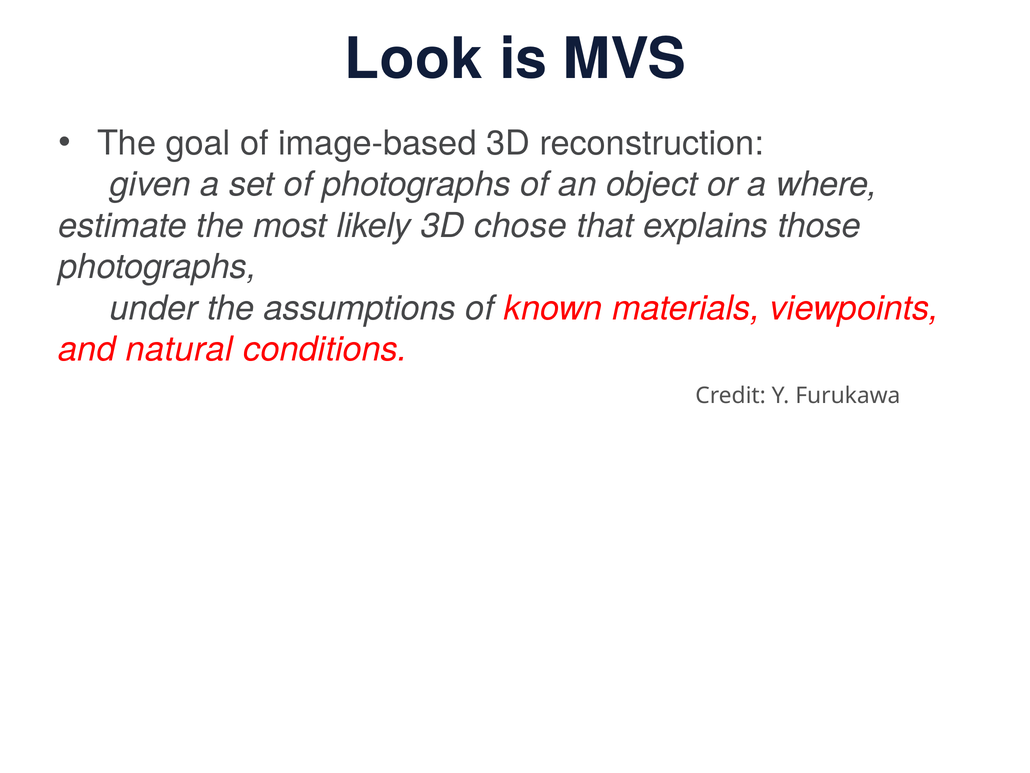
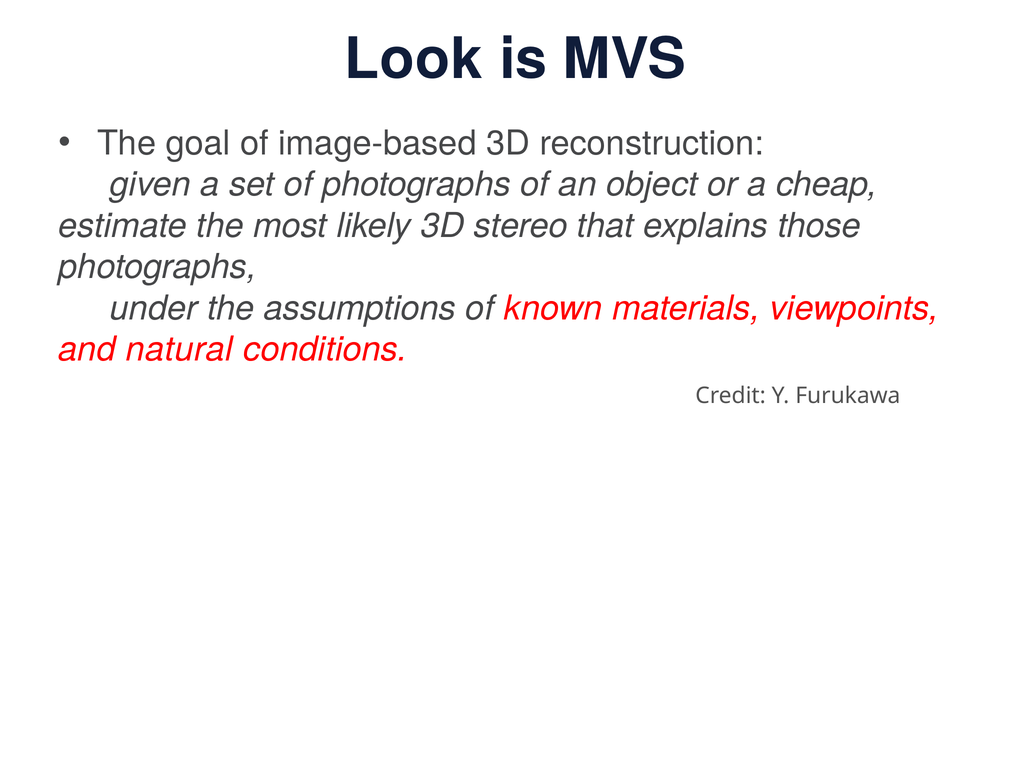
where: where -> cheap (827, 184)
chose: chose -> stereo (521, 226)
